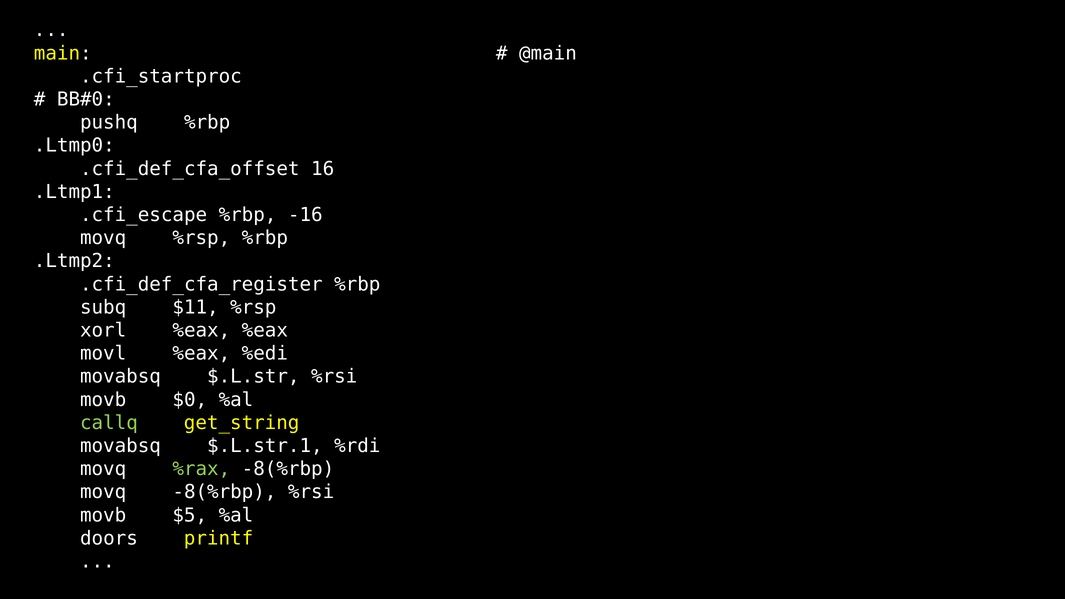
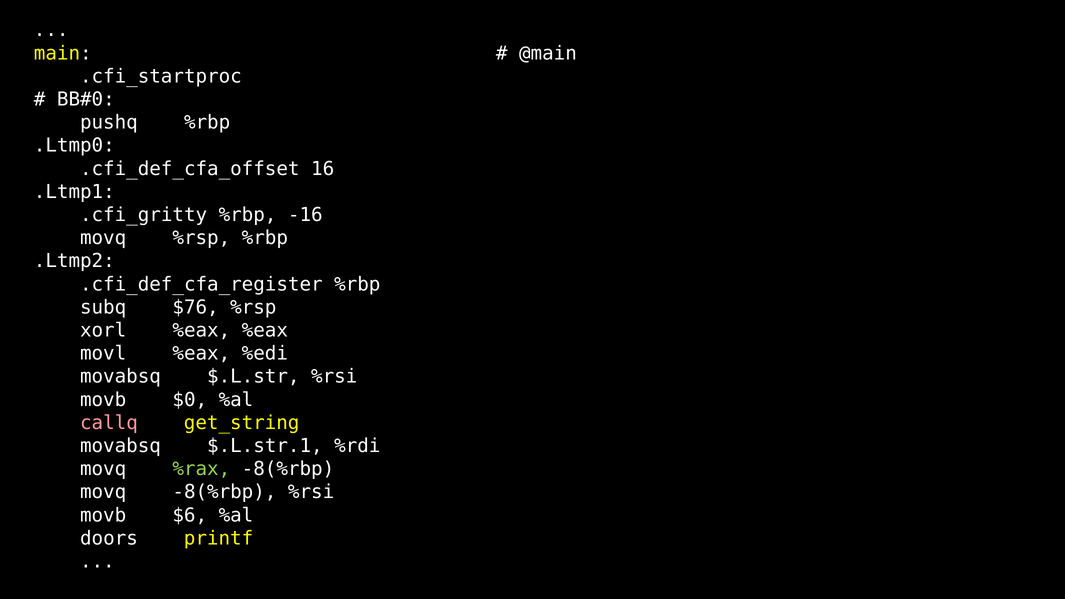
.cfi_escape: .cfi_escape -> .cfi_gritty (144, 215)
$11: $11 -> $76 (196, 307)
callq colour: light green -> pink (109, 423)
$5: $5 -> $6 (190, 515)
